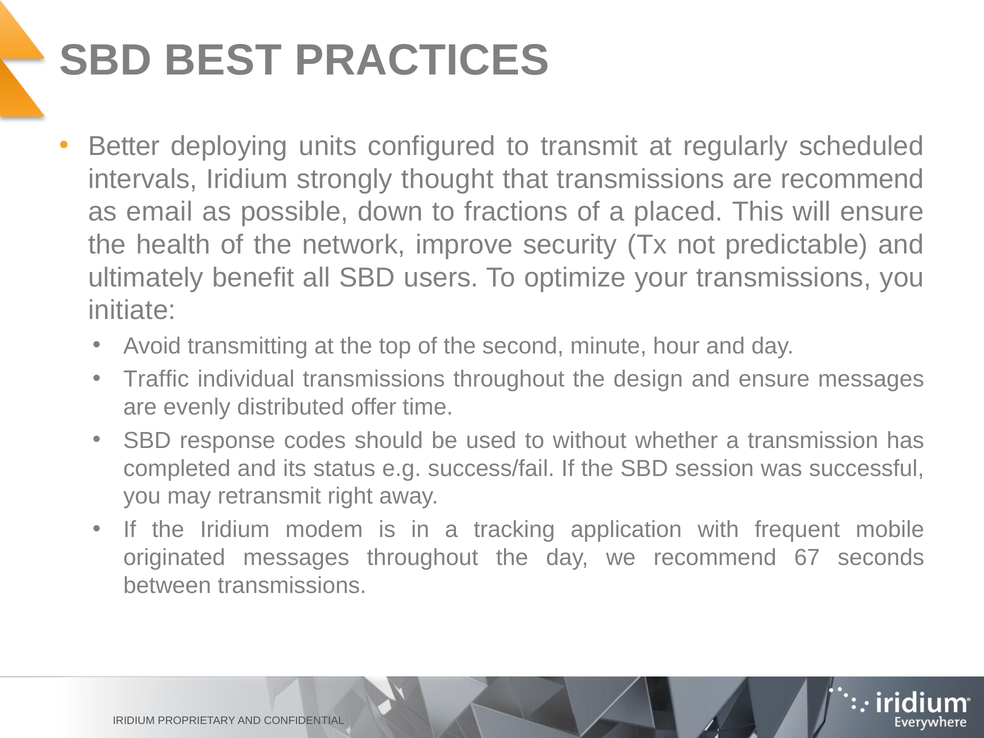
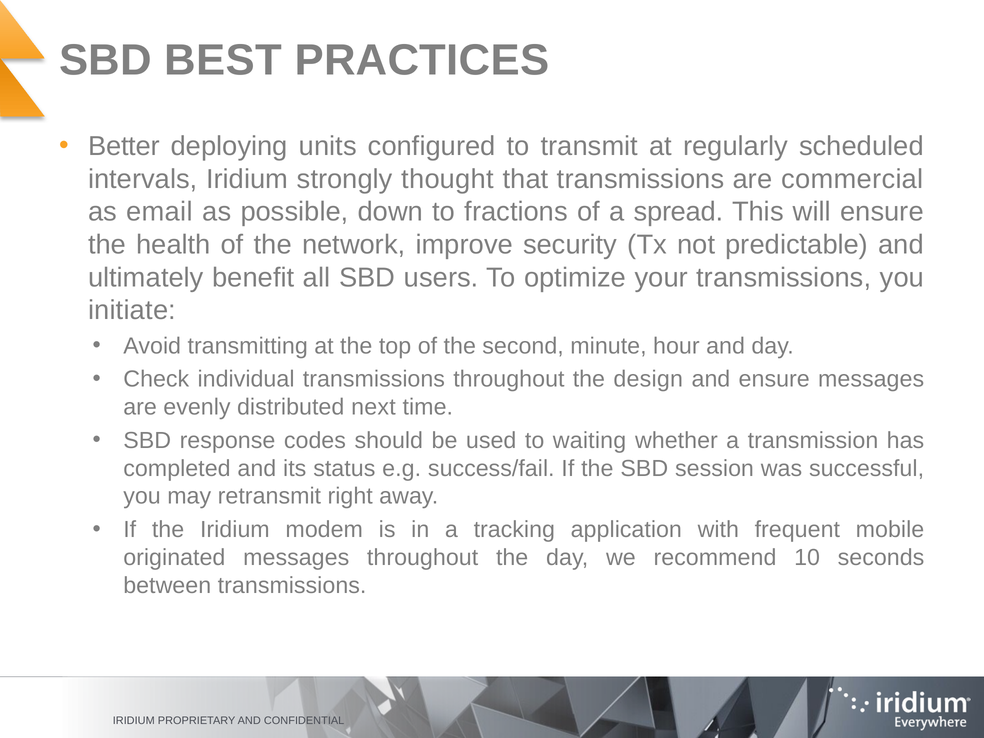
are recommend: recommend -> commercial (852, 179)
placed: placed -> spread (679, 212)
Traffic: Traffic -> Check (156, 379)
offer: offer -> next (373, 407)
without: without -> waiting (590, 440)
67: 67 -> 10 (807, 557)
